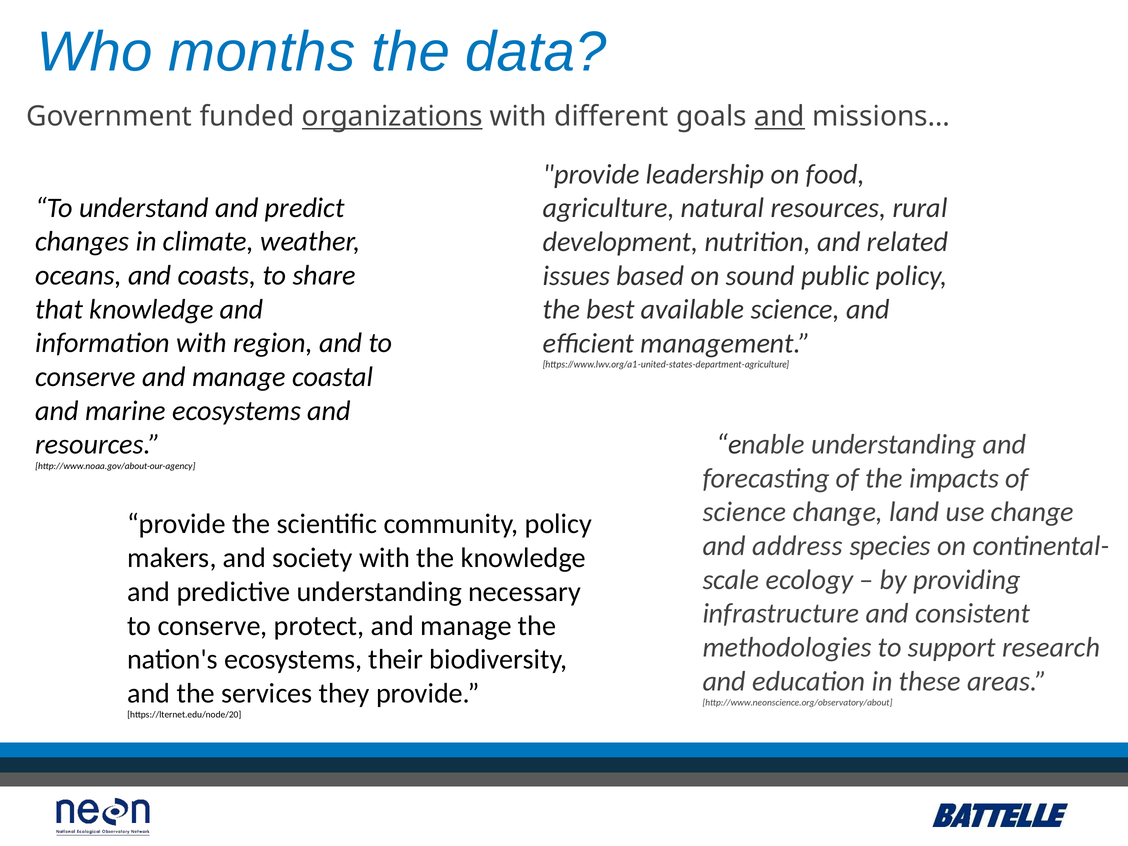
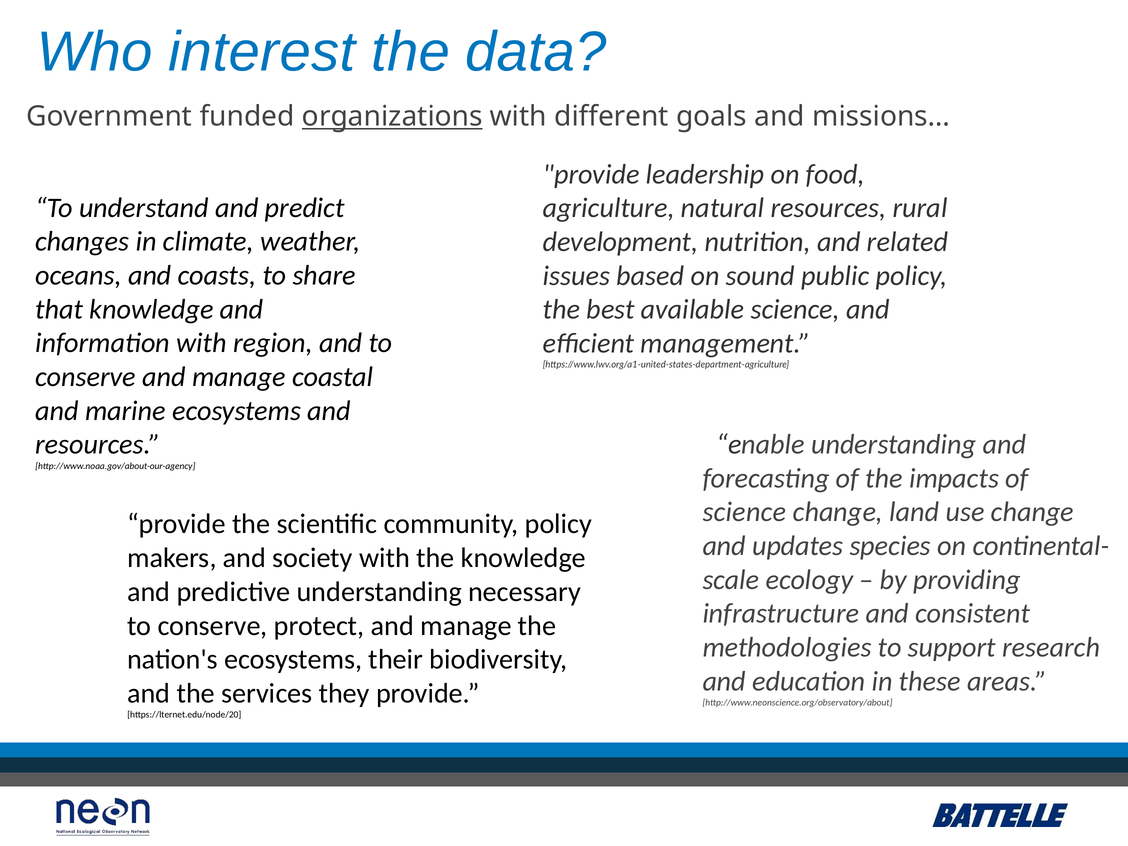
months: months -> interest (262, 52)
and underline: present -> none (780, 117)
address: address -> updates (798, 546)
